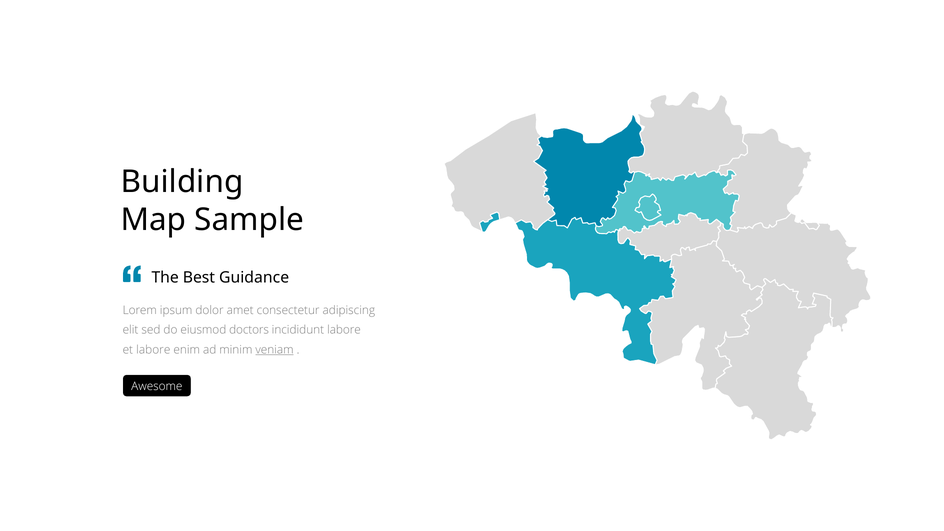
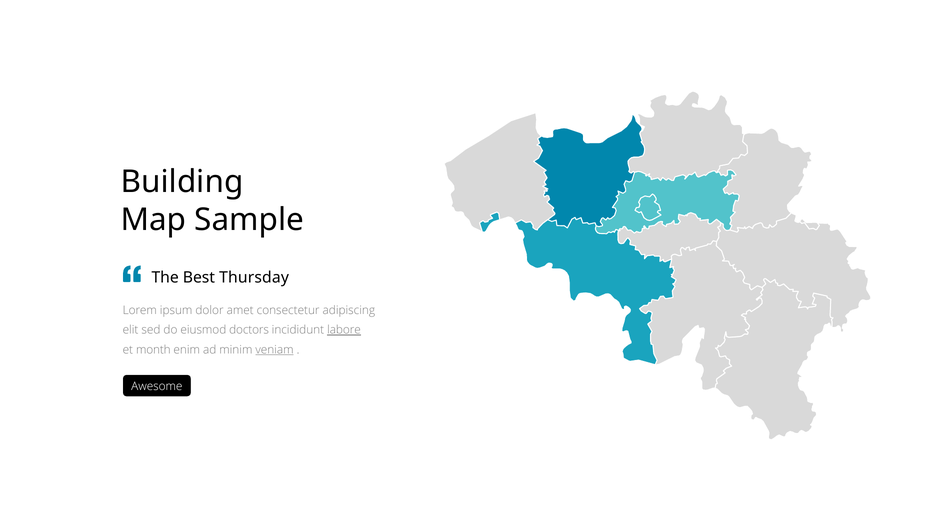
Guidance: Guidance -> Thursday (254, 278)
labore underline: none -> present (344, 330)
et labore: labore -> month (153, 350)
